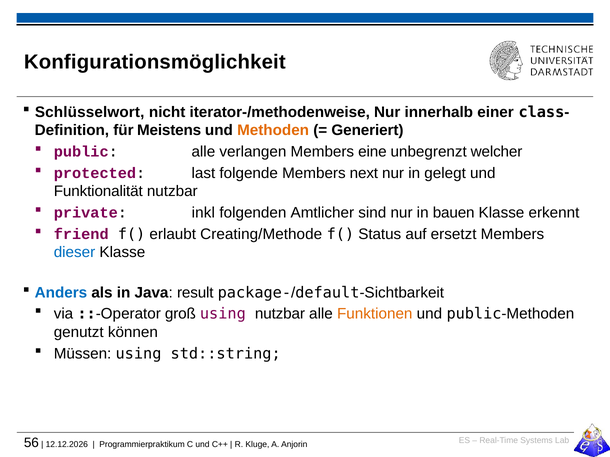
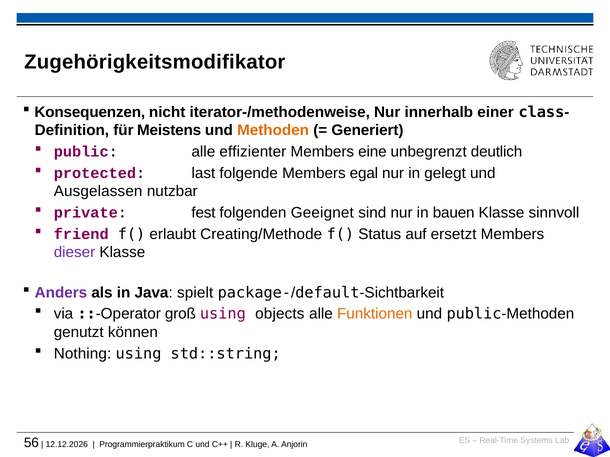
Konfigurationsmöglichkeit: Konfigurationsmöglichkeit -> Zugehörigkeitsmodifikator (155, 62)
Schlüsselwort: Schlüsselwort -> Konsequenzen (90, 112)
verlangen: verlangen -> effizienter (253, 152)
welcher: welcher -> deutlich (497, 152)
next: next -> egal (364, 173)
Funktionalität: Funktionalität -> Ausgelassen (98, 192)
inkl: inkl -> fest (203, 213)
Amtlicher: Amtlicher -> Geeignet (322, 213)
erkennt: erkennt -> sinnvoll (554, 213)
dieser colour: blue -> purple (75, 253)
Anders colour: blue -> purple (61, 293)
result: result -> spielt (195, 293)
using nutzbar: nutzbar -> objects (280, 314)
Müssen: Müssen -> Nothing (83, 354)
